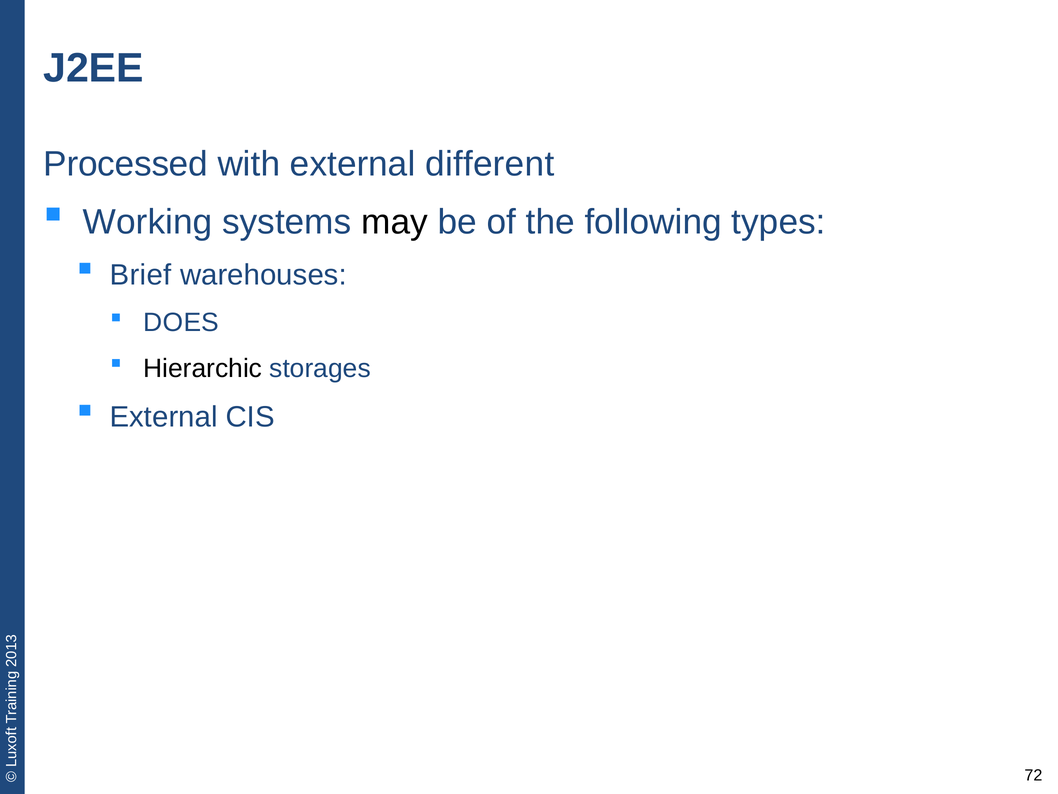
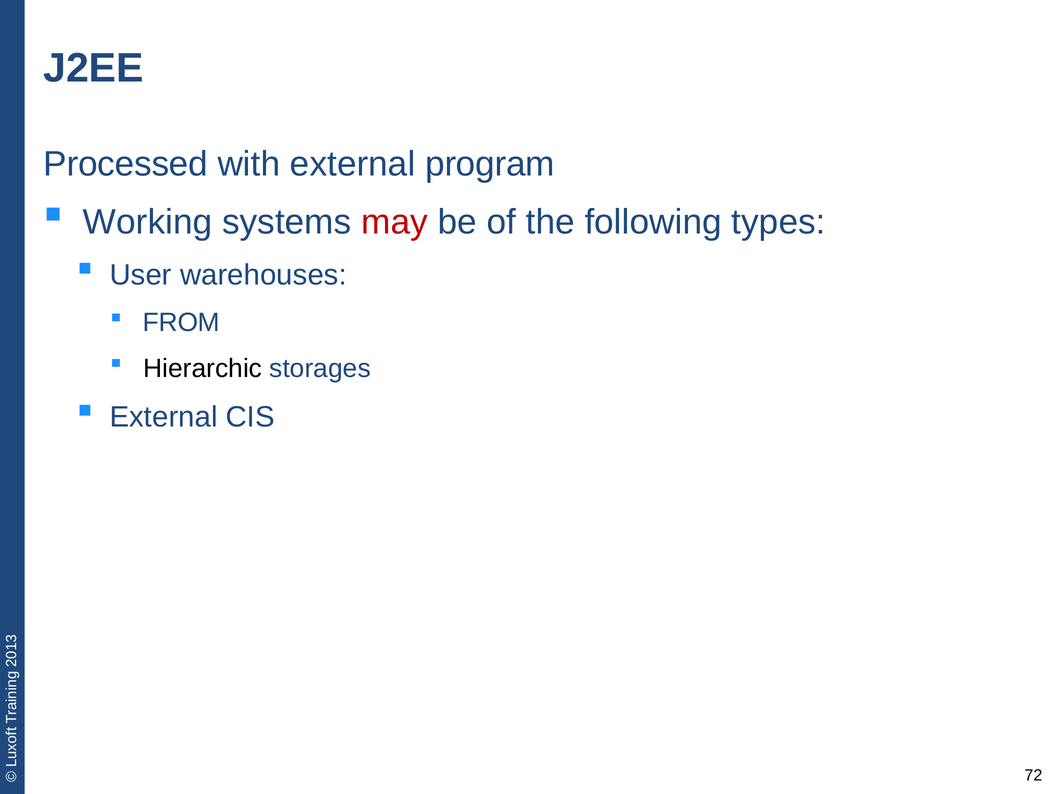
different: different -> program (490, 164)
may colour: black -> red (395, 222)
Brief: Brief -> User (141, 275)
DOES: DOES -> FROM (182, 322)
